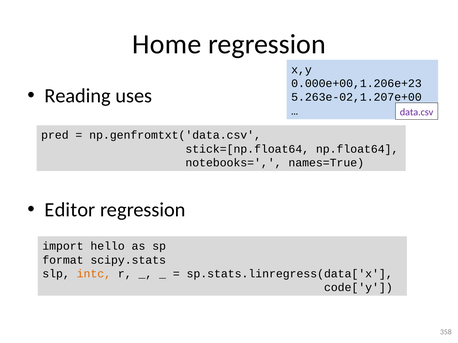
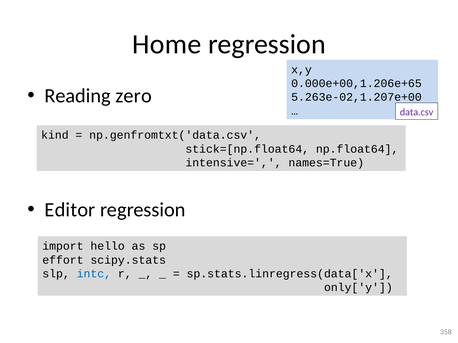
0.000e+00,1.206e+23: 0.000e+00,1.206e+23 -> 0.000e+00,1.206e+65 (356, 84)
uses: uses -> zero (134, 96)
pred: pred -> kind (55, 135)
notebooks=: notebooks= -> intensive= (234, 163)
format: format -> effort (63, 260)
intc colour: orange -> blue (94, 274)
code['y: code['y -> only['y (358, 288)
